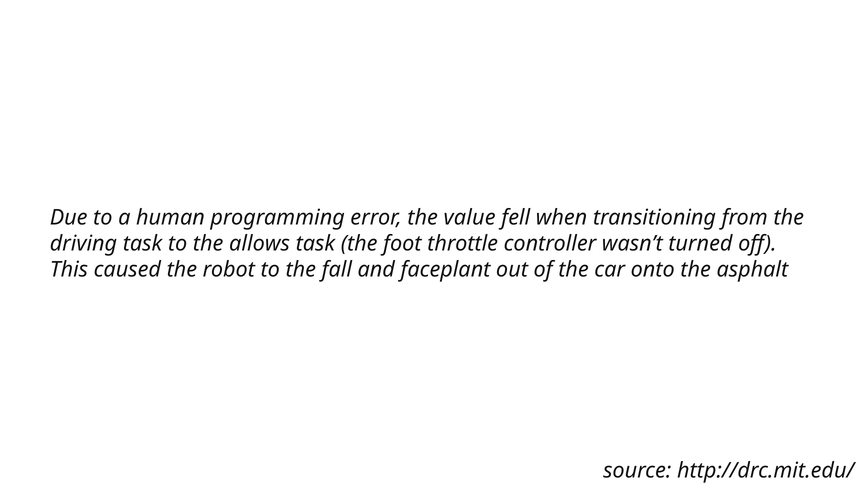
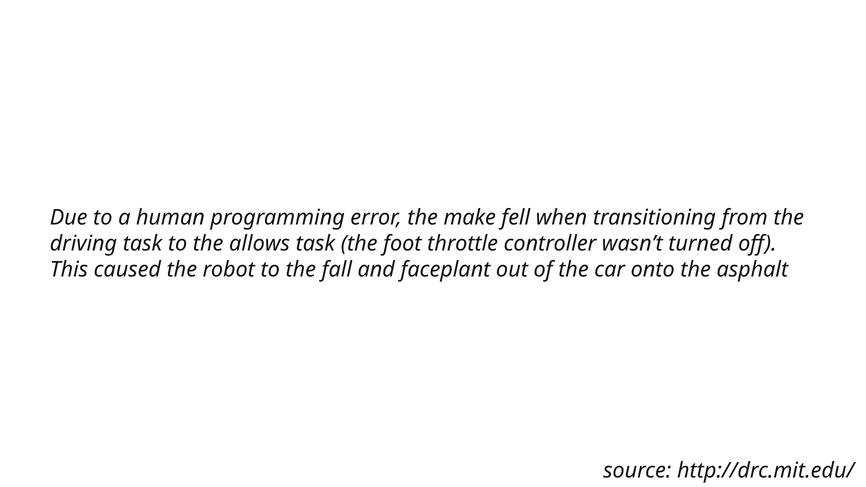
value: value -> make (470, 218)
